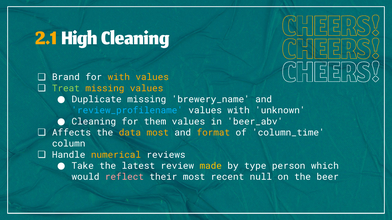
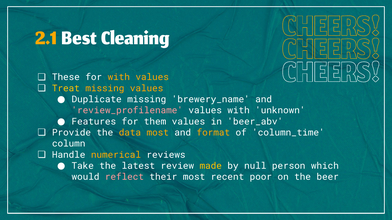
High: High -> Best (79, 34)
Brand: Brand -> These (66, 77)
Treat colour: light green -> yellow (66, 88)
review_profilename colour: light blue -> pink (127, 111)
Cleaning: Cleaning -> Features (94, 122)
Affects: Affects -> Provide (71, 133)
type: type -> null (255, 166)
null: null -> poor (261, 177)
